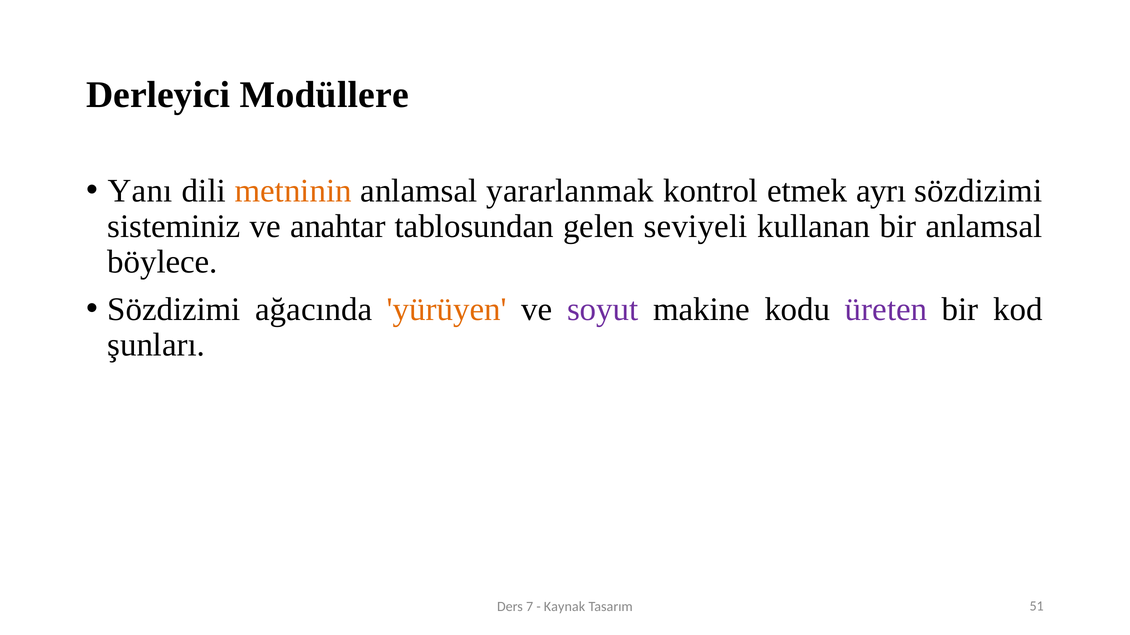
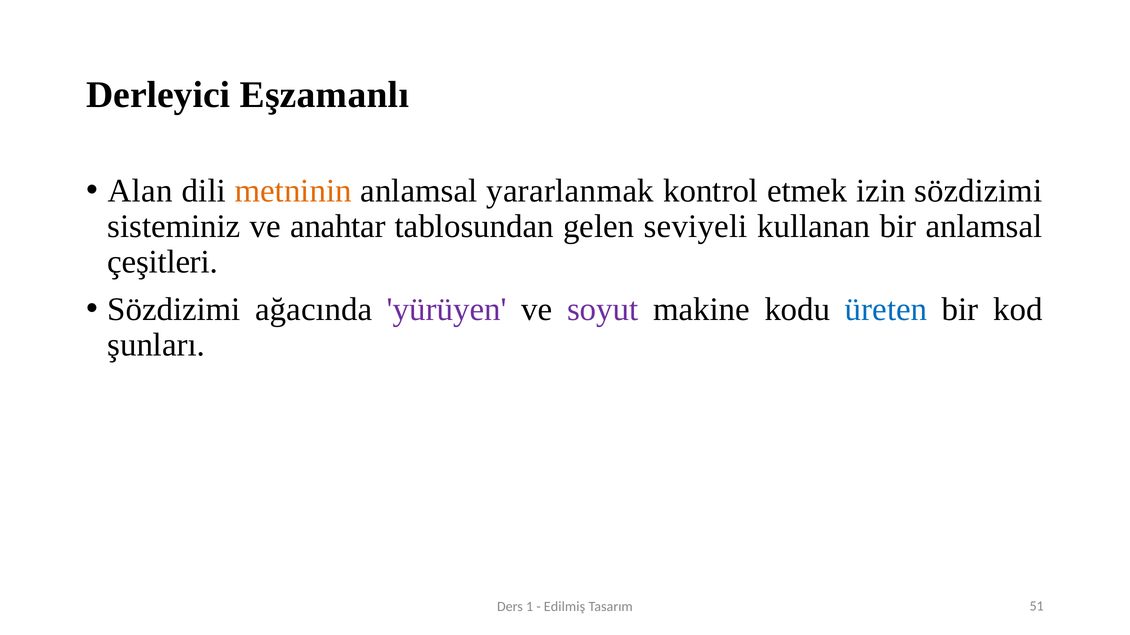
Modüllere: Modüllere -> Eşzamanlı (324, 95)
Yanı: Yanı -> Alan (140, 191)
ayrı: ayrı -> izin (881, 191)
böylece: böylece -> çeşitleri (163, 262)
yürüyen colour: orange -> purple (447, 310)
üreten colour: purple -> blue (886, 310)
7: 7 -> 1 (530, 607)
Kaynak: Kaynak -> Edilmiş (565, 607)
